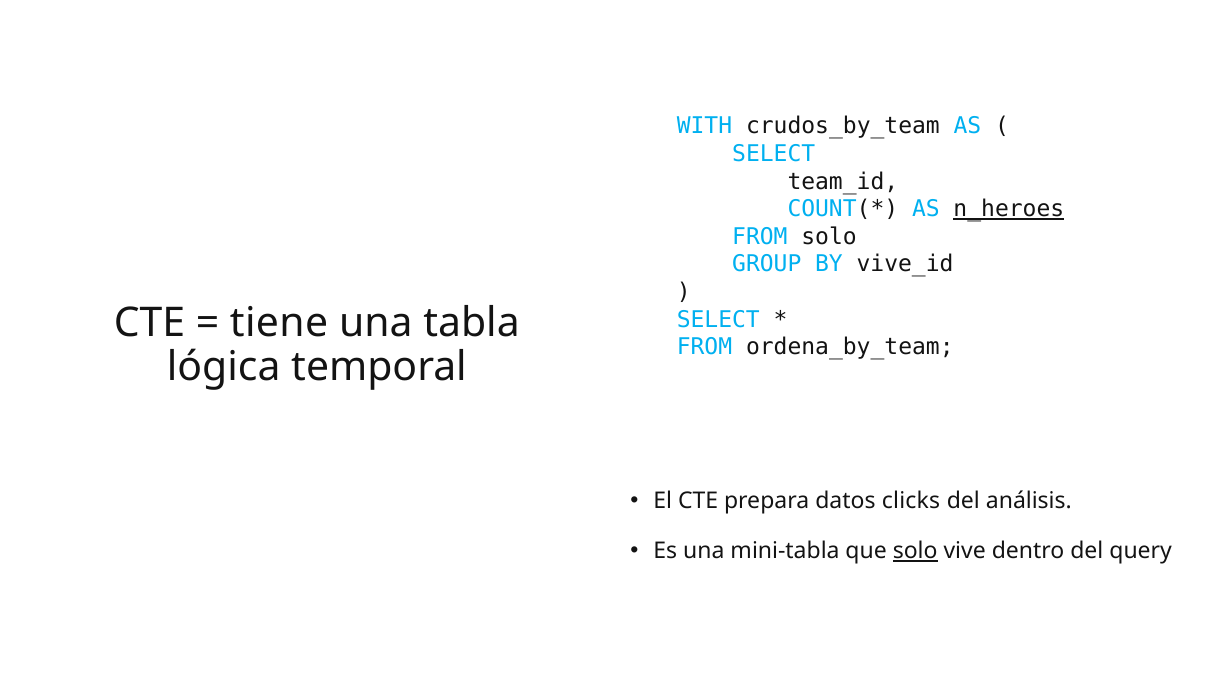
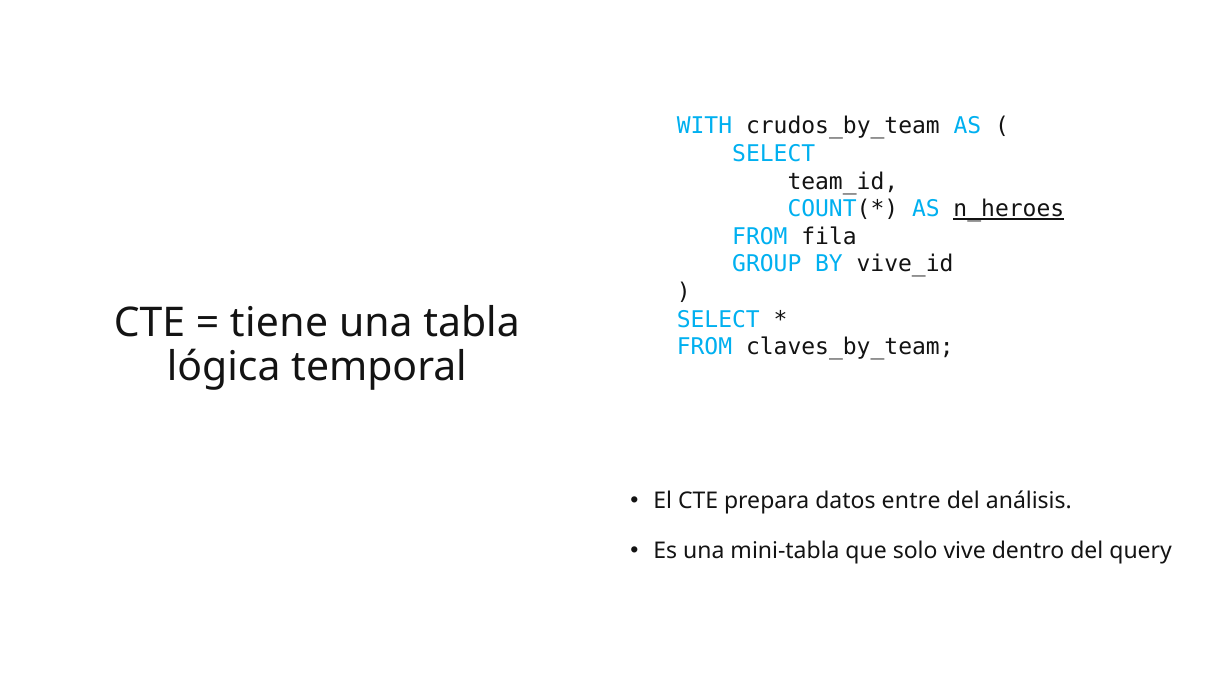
FROM solo: solo -> fila (829, 237)
ordena_by_team: ordena_by_team -> claves_by_team (850, 347)
clicks: clicks -> entre (911, 501)
solo underline: present -> none (915, 551)
